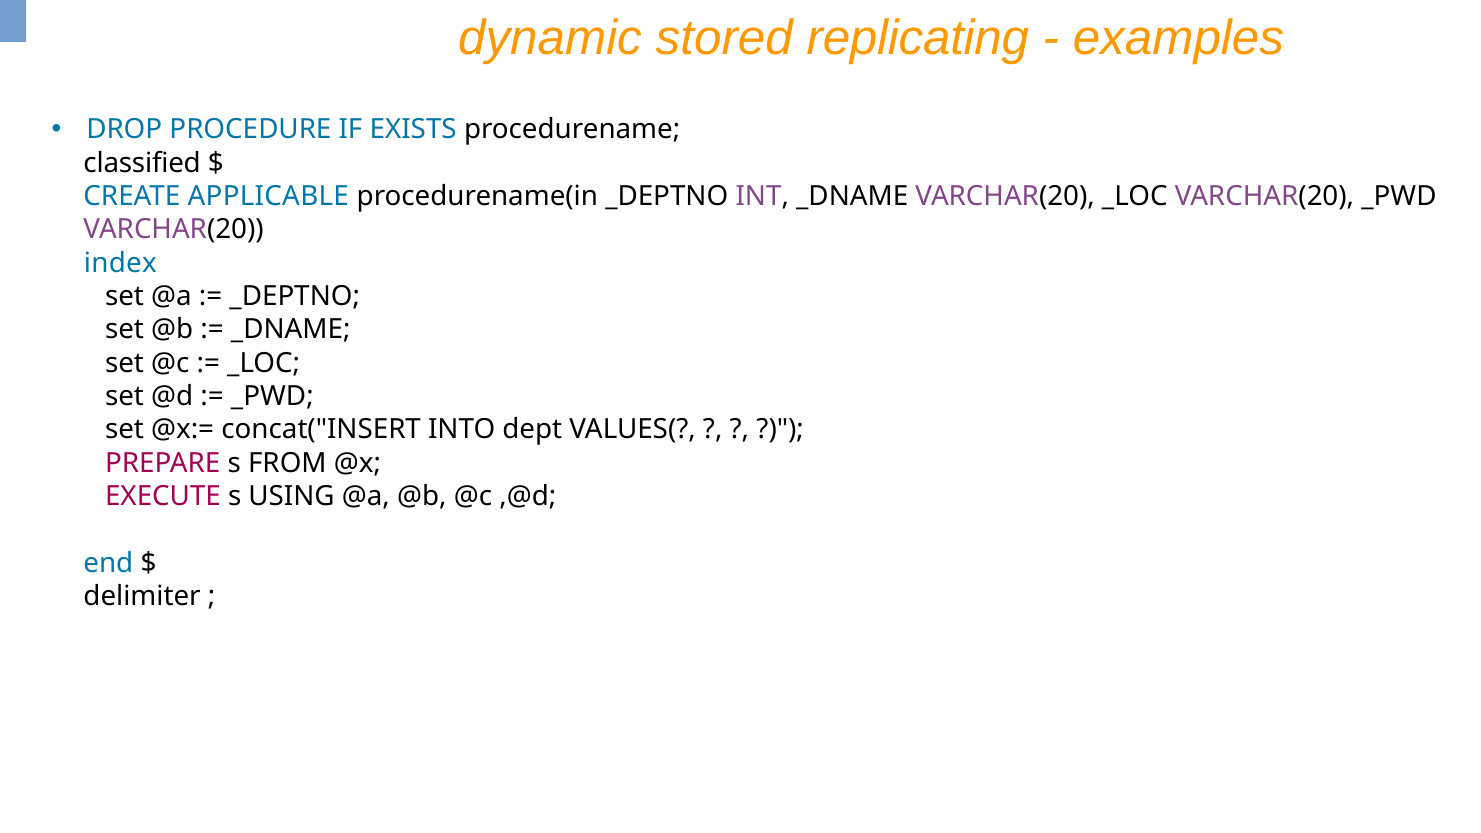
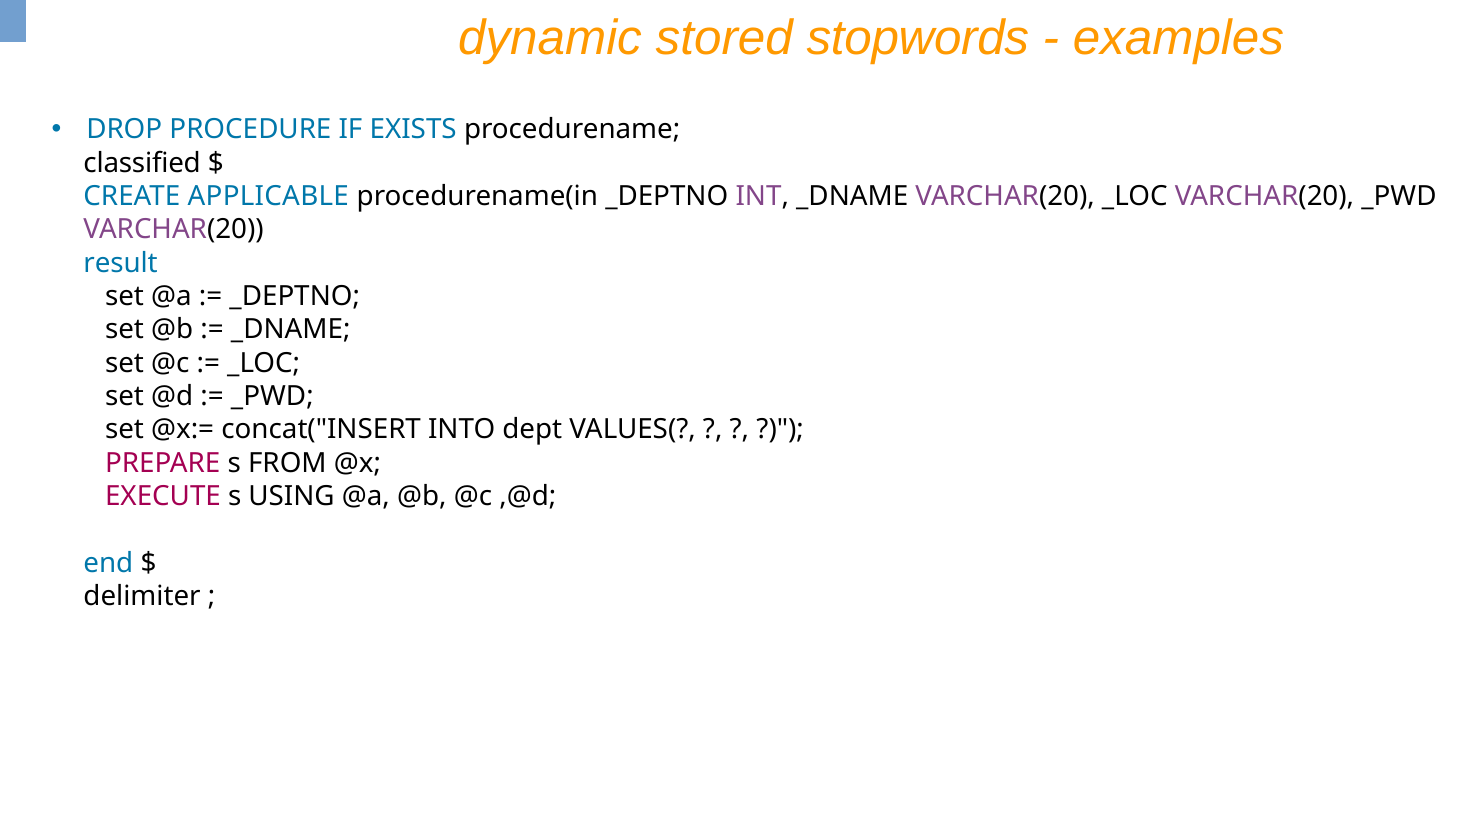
replicating: replicating -> stopwords (918, 39)
index: index -> result (121, 263)
